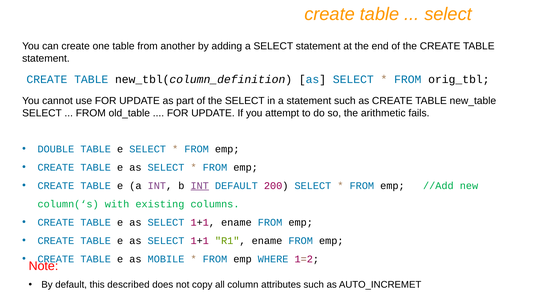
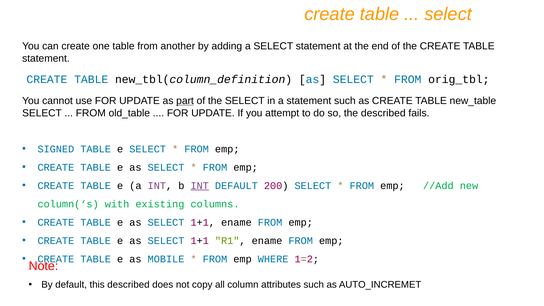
part underline: none -> present (185, 101)
the arithmetic: arithmetic -> described (383, 113)
DOUBLE: DOUBLE -> SIGNED (56, 149)
